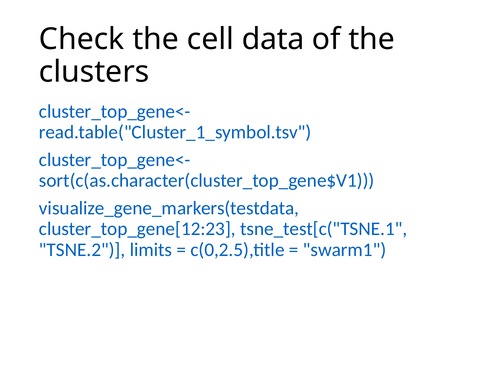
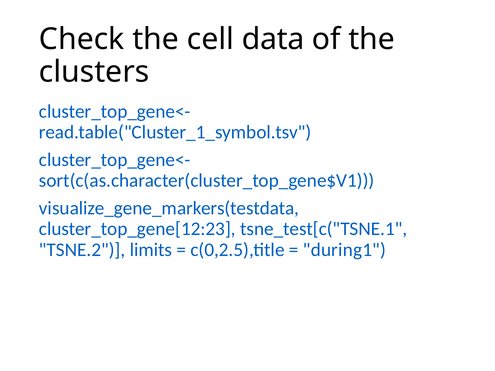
swarm1: swarm1 -> during1 (344, 250)
